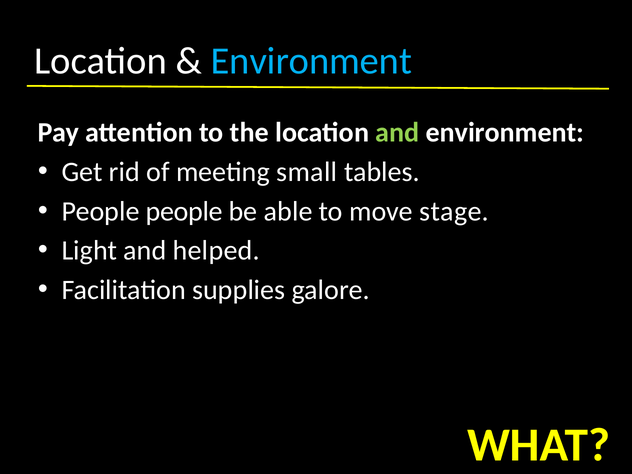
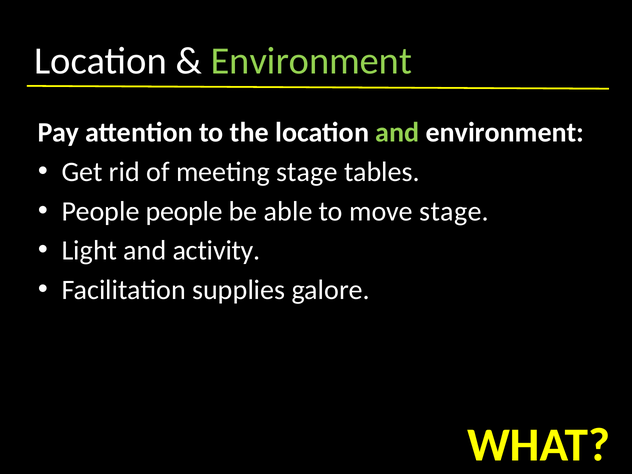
Environment colour: light blue -> light green (311, 61)
meeting small: small -> stage (307, 172)
helped: helped -> activity (217, 251)
